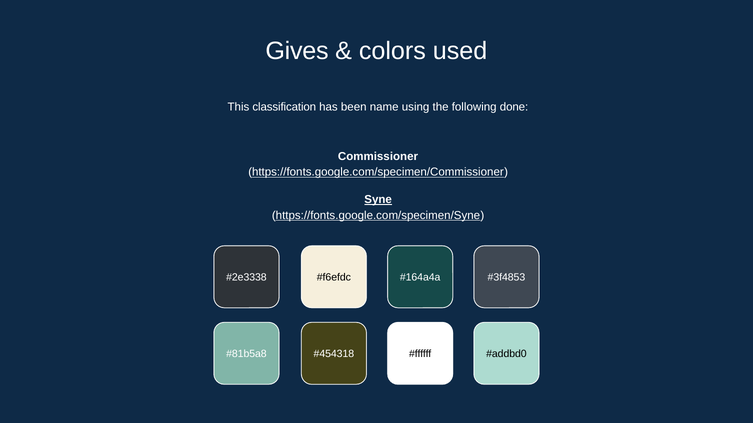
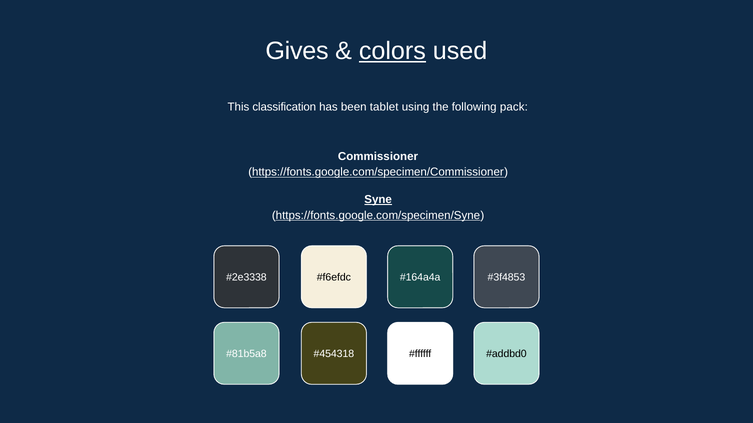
colors underline: none -> present (392, 51)
name: name -> tablet (384, 107)
done: done -> pack (514, 107)
